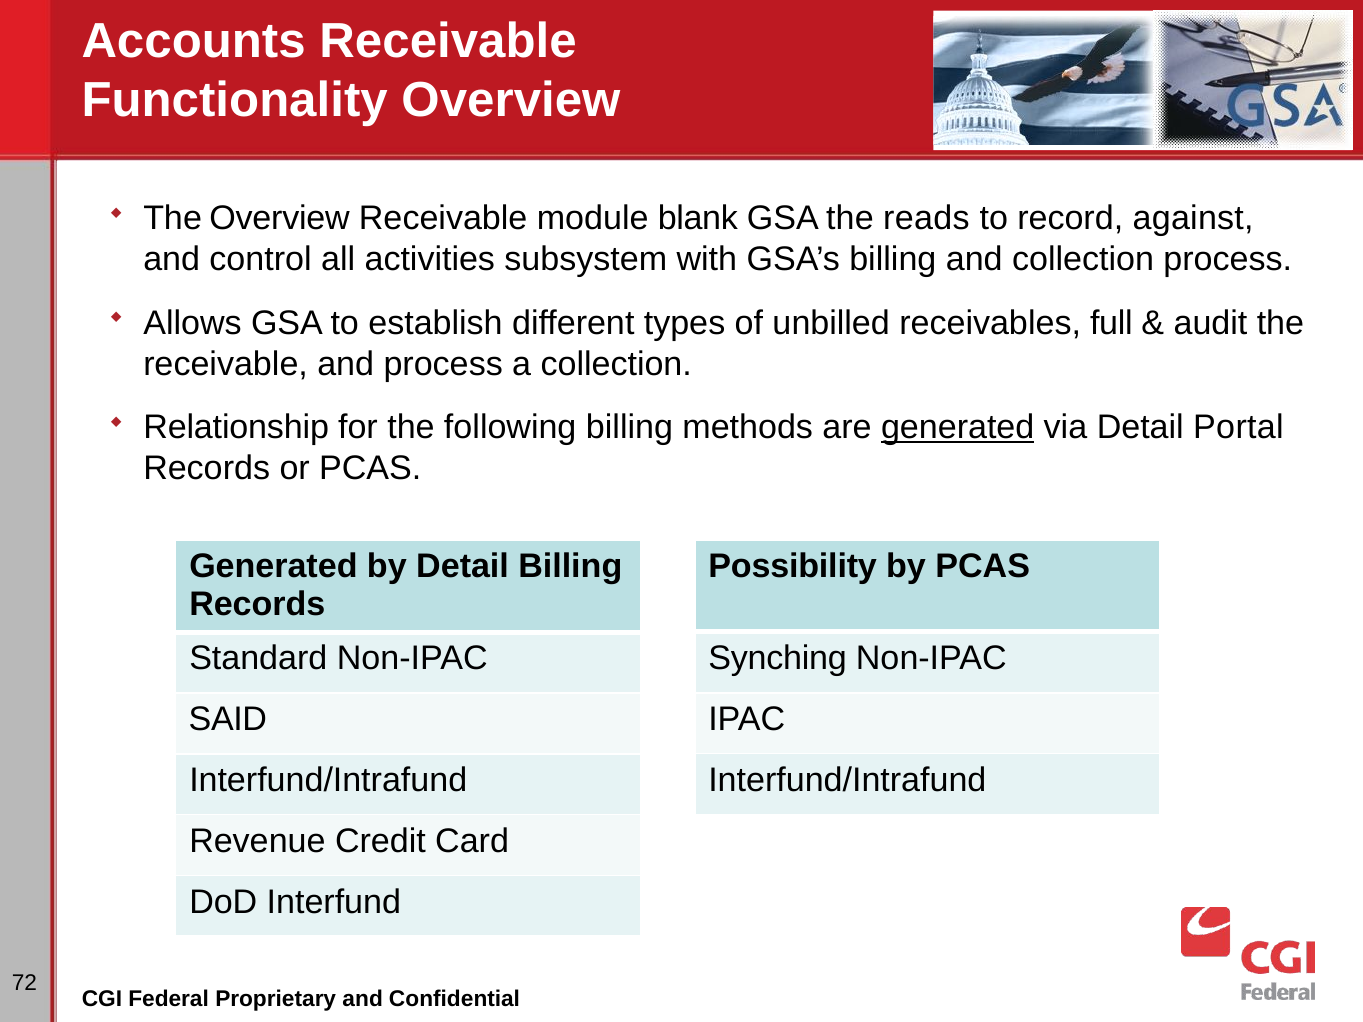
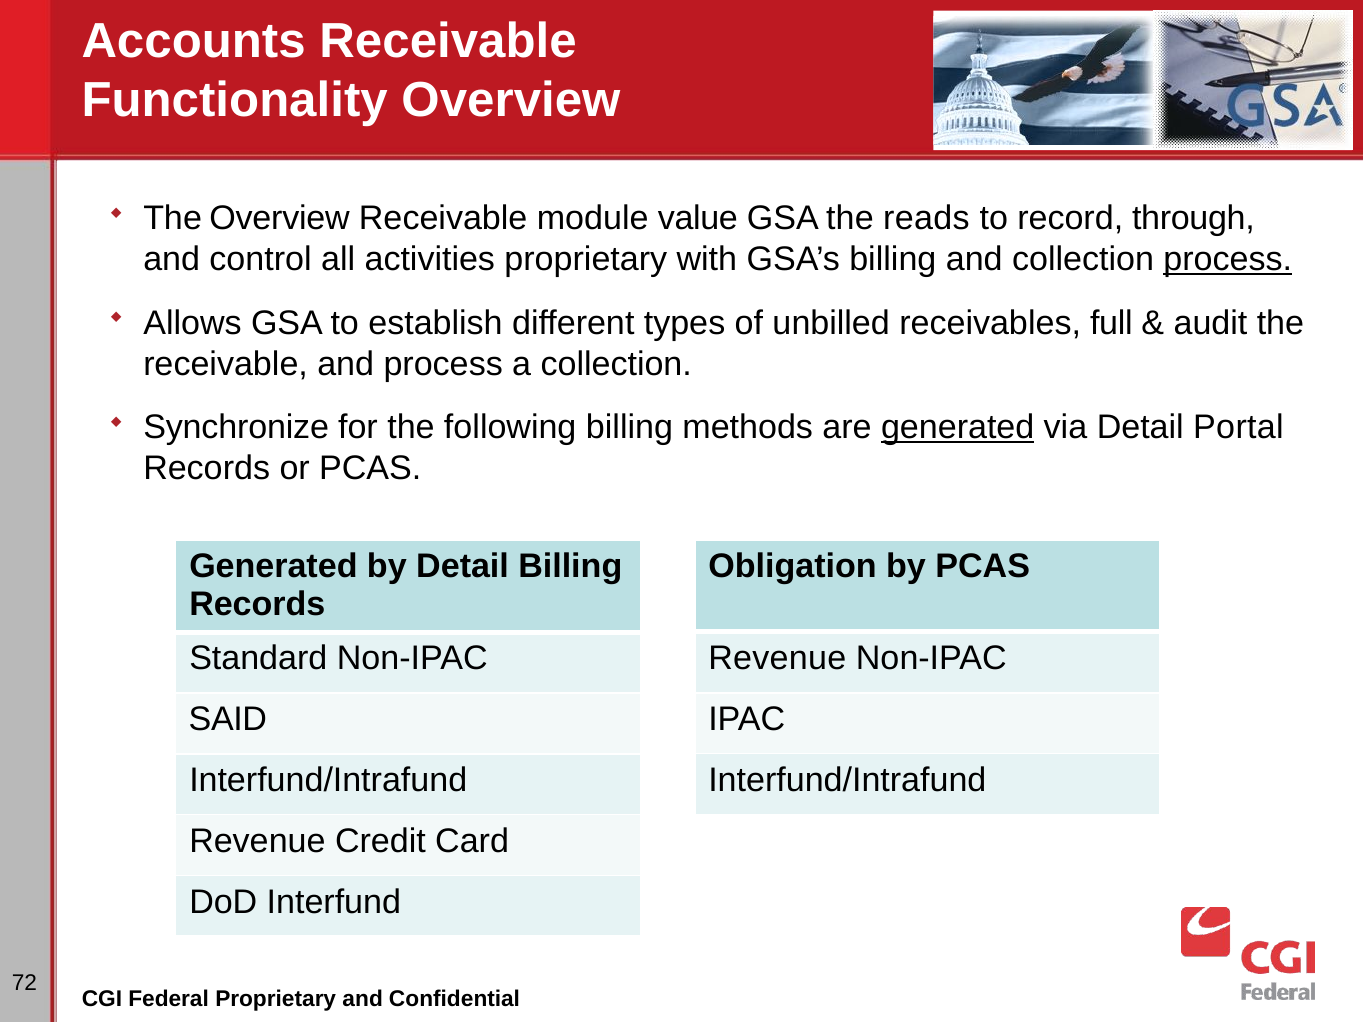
blank: blank -> value (698, 219)
against: against -> through (1193, 219)
activities subsystem: subsystem -> proprietary (586, 260)
process underline: none -> present (1228, 260)
Relationship: Relationship -> Synchronize (236, 428)
Possibility: Possibility -> Obligation (793, 566)
Synching: Synching -> Revenue (777, 659)
